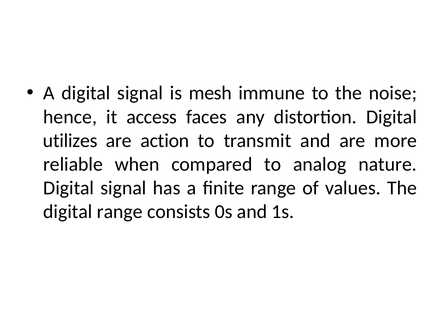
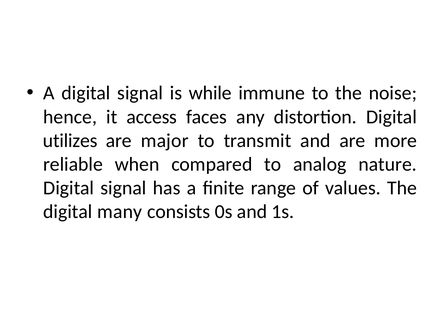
mesh: mesh -> while (210, 93)
action: action -> major (165, 141)
digital range: range -> many (120, 212)
